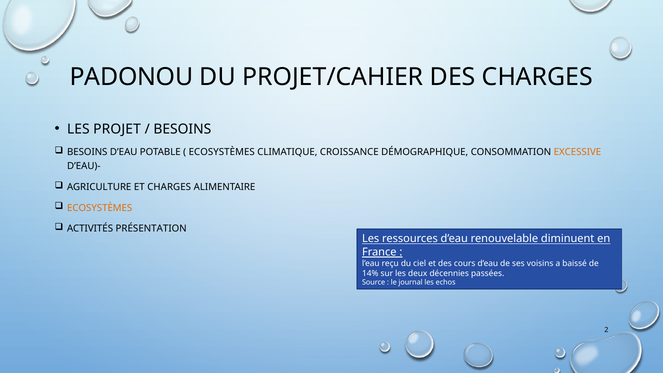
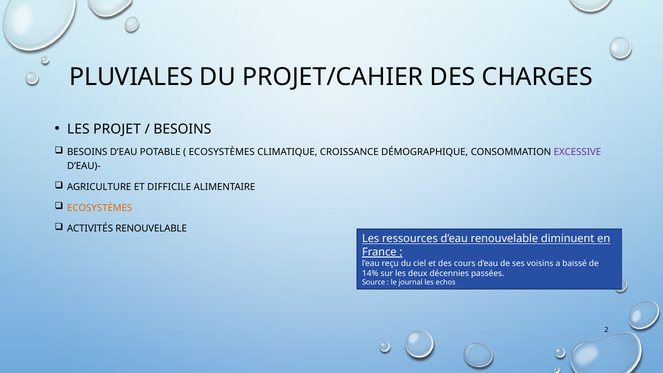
PADONOU: PADONOU -> PLUVIALES (131, 77)
EXCESSIVE colour: orange -> purple (577, 152)
ET CHARGES: CHARGES -> DIFFICILE (169, 187)
ACTIVITÉS PRÉSENTATION: PRÉSENTATION -> RENOUVELABLE (151, 229)
